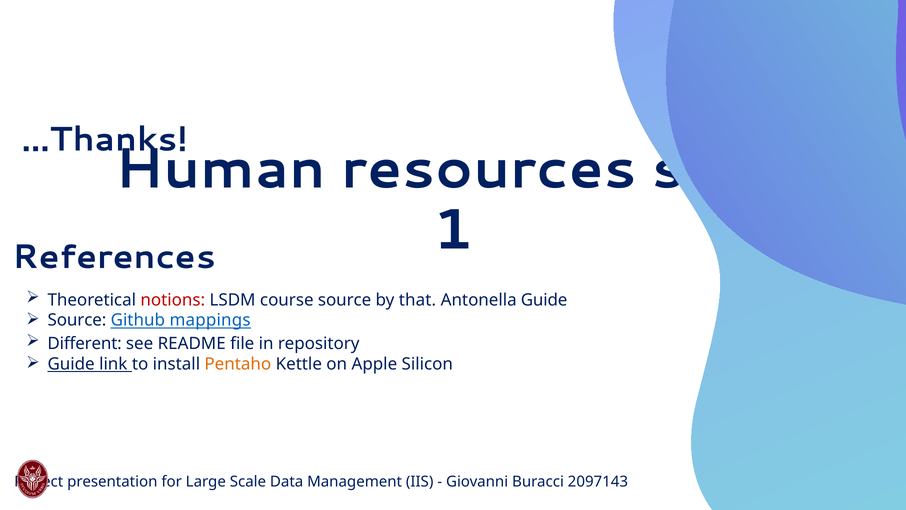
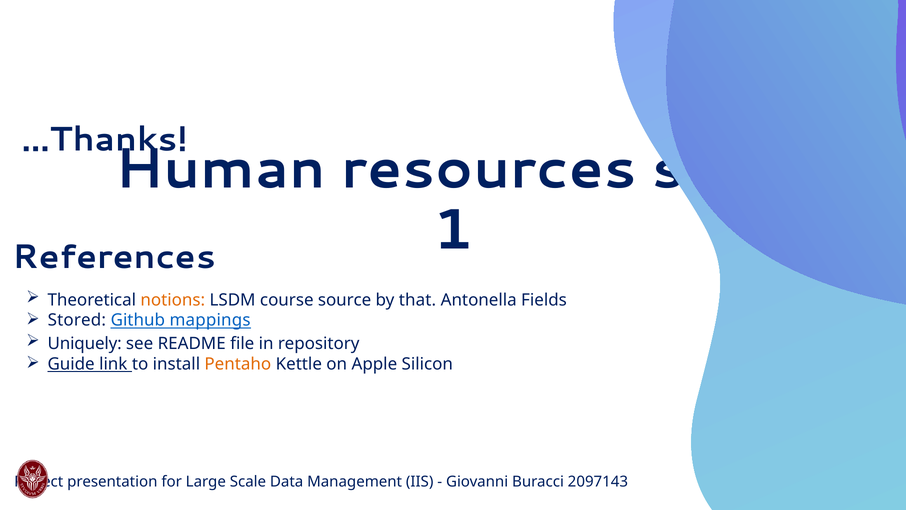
notions colour: red -> orange (173, 300)
Antonella Guide: Guide -> Fields (544, 300)
Source: Source -> Stored (77, 320)
Different: Different -> Uniquely (85, 343)
